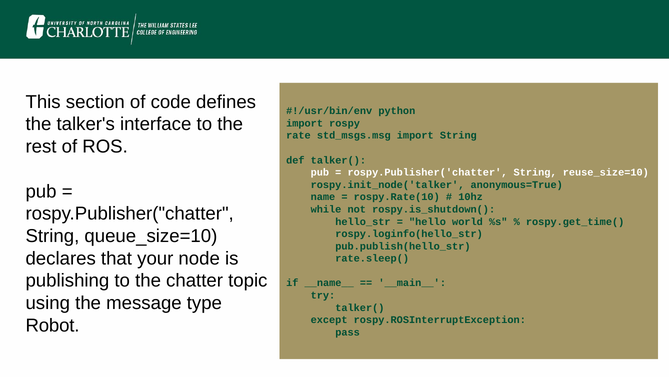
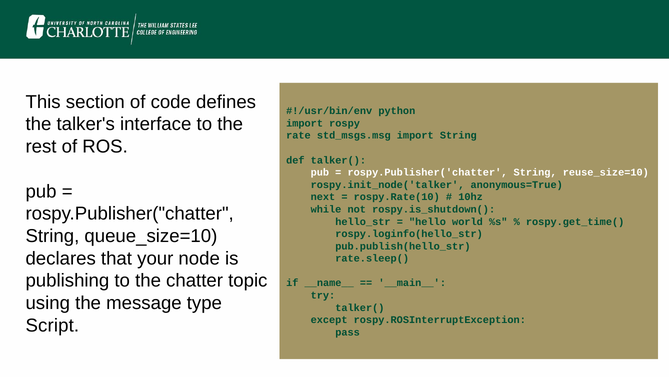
name: name -> next (323, 197)
Robot: Robot -> Script (52, 325)
